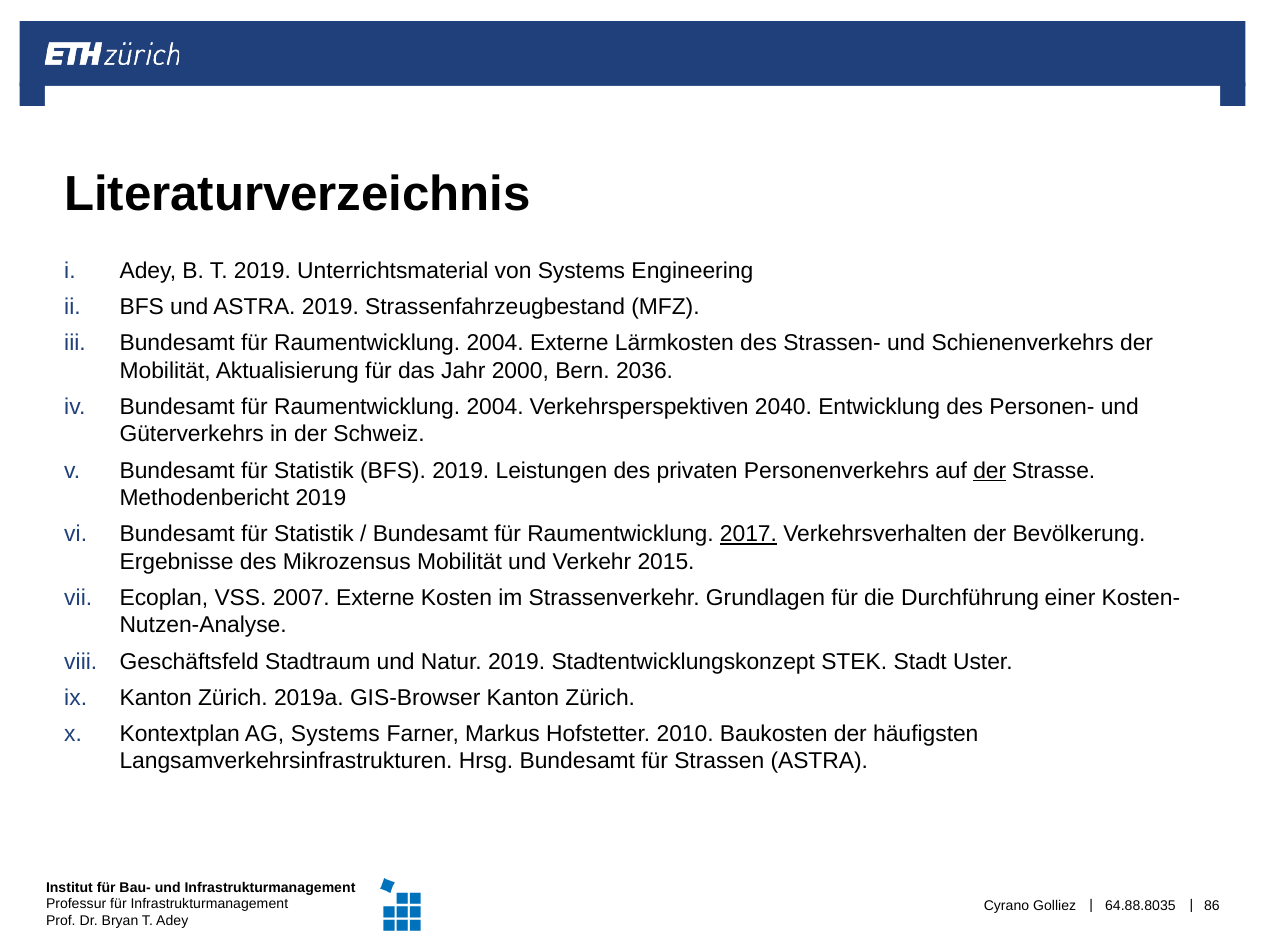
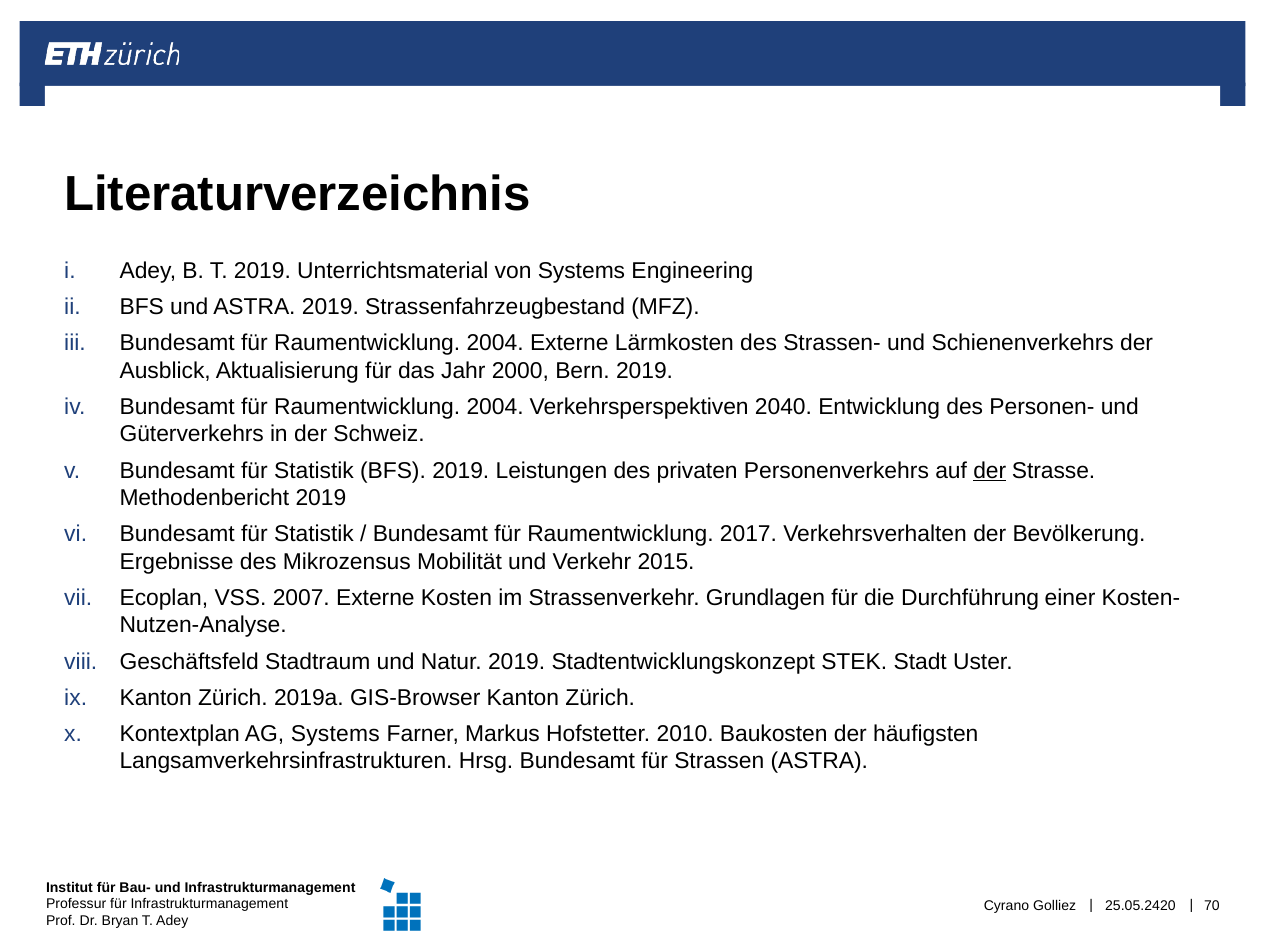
Mobilität: Mobilität -> Ausblick (165, 371)
Bern 2036: 2036 -> 2019 (645, 371)
2017 underline: present -> none (748, 534)
64.88.8035: 64.88.8035 -> 25.05.2420 (1140, 906)
86: 86 -> 70 (1212, 906)
